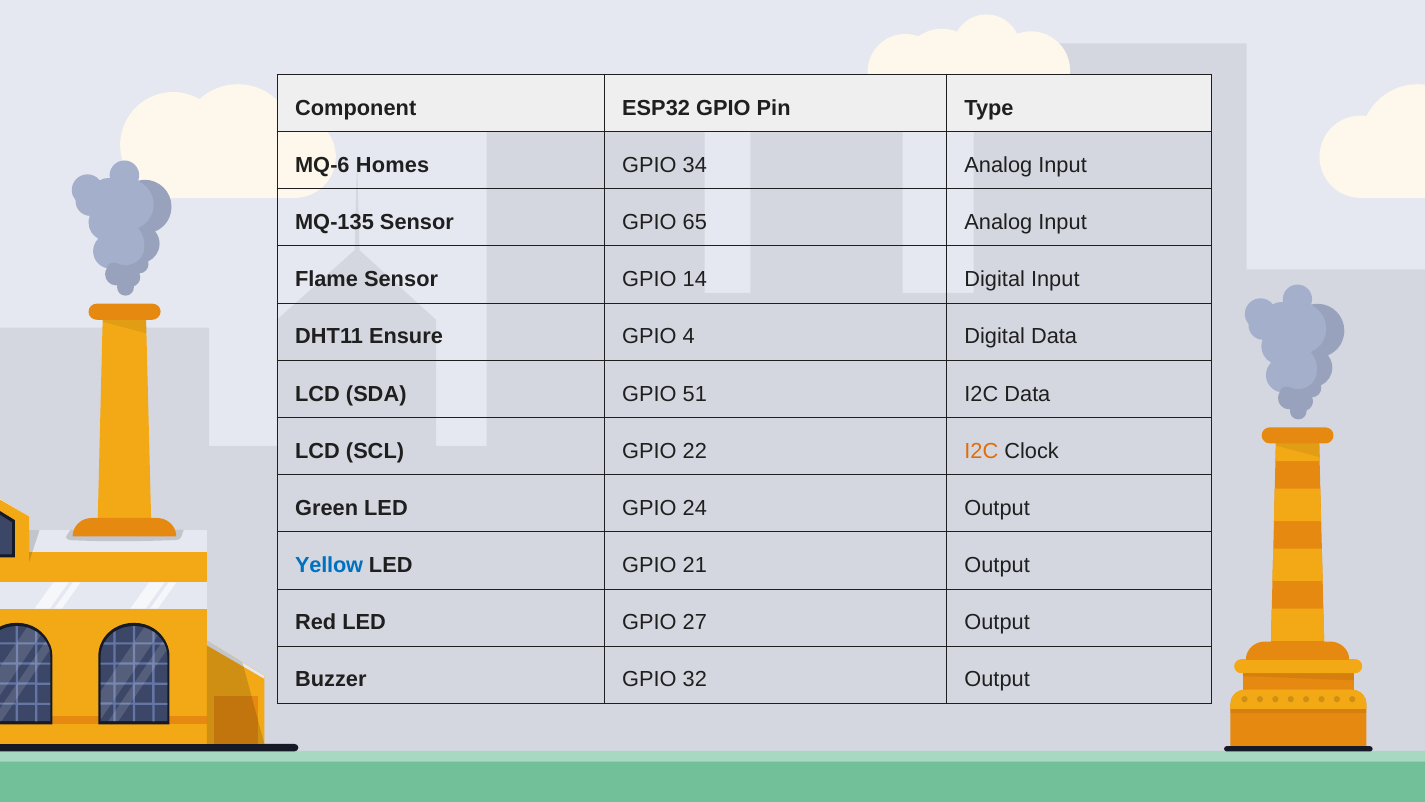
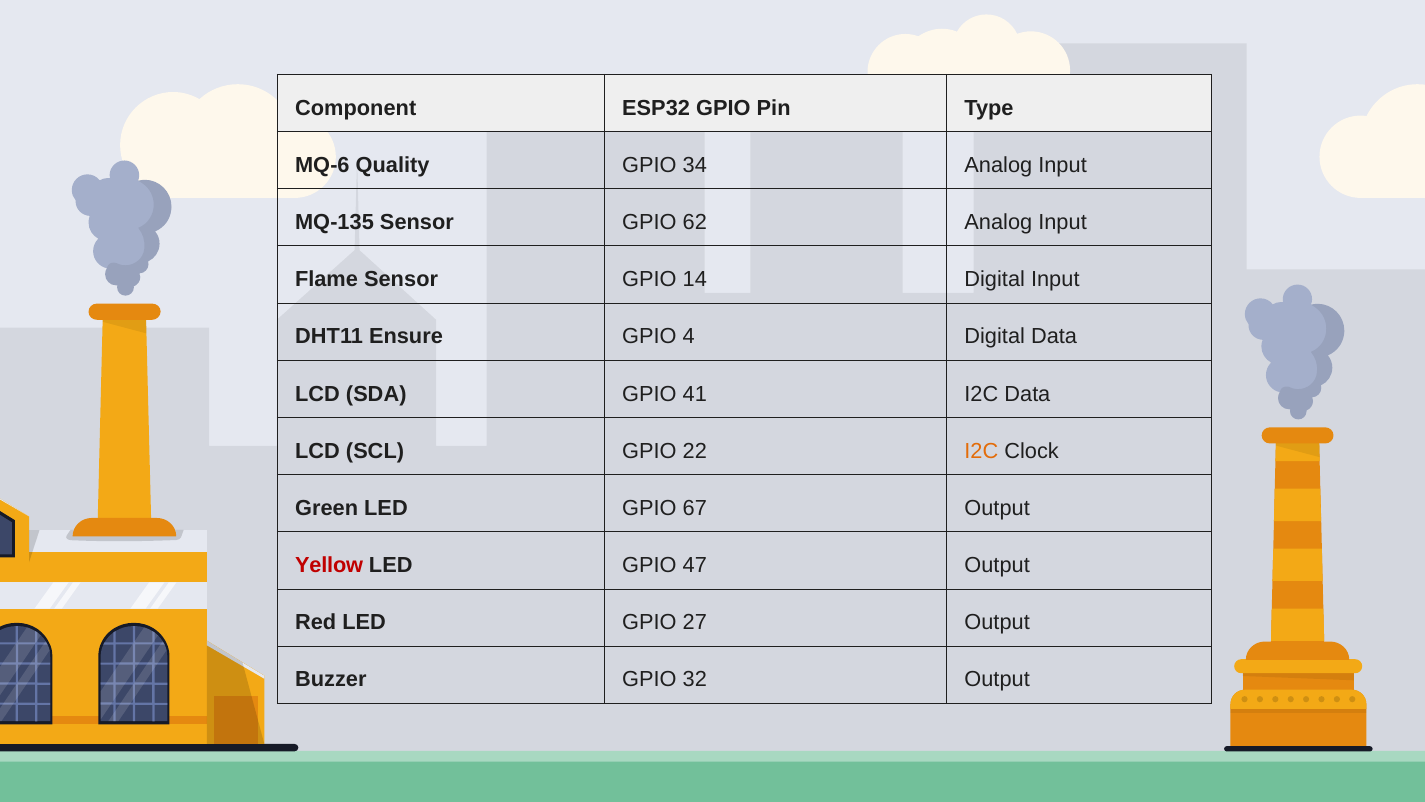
Homes: Homes -> Quality (393, 165)
65: 65 -> 62 (695, 222)
51: 51 -> 41 (695, 394)
24: 24 -> 67 (695, 508)
Yellow colour: blue -> red (329, 565)
21: 21 -> 47 (695, 565)
